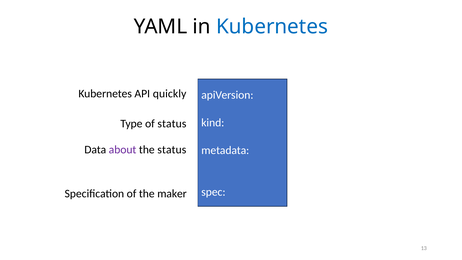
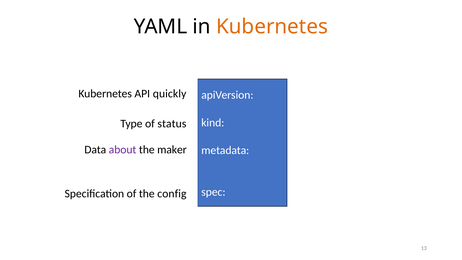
Kubernetes colour: blue -> orange (272, 27)
the status: status -> maker (172, 150)
maker: maker -> config (172, 193)
